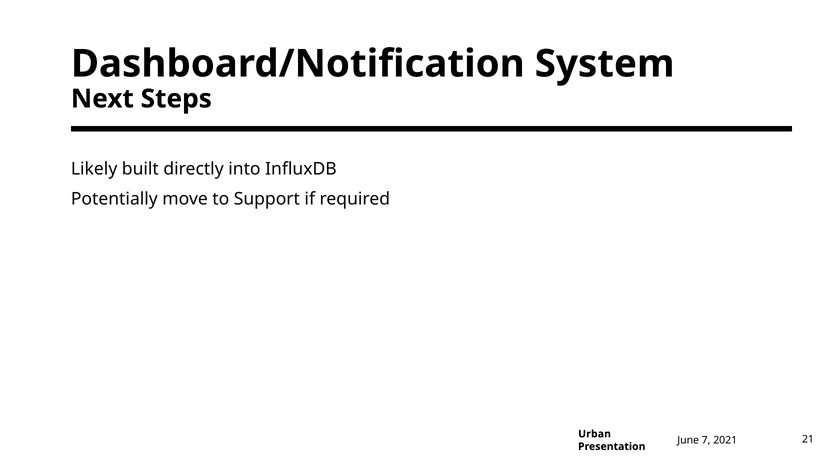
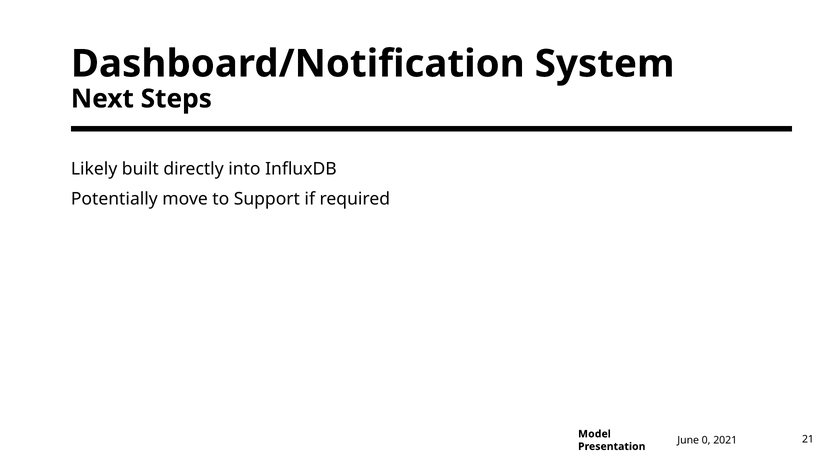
Urban: Urban -> Model (595, 434)
7: 7 -> 0 (706, 441)
